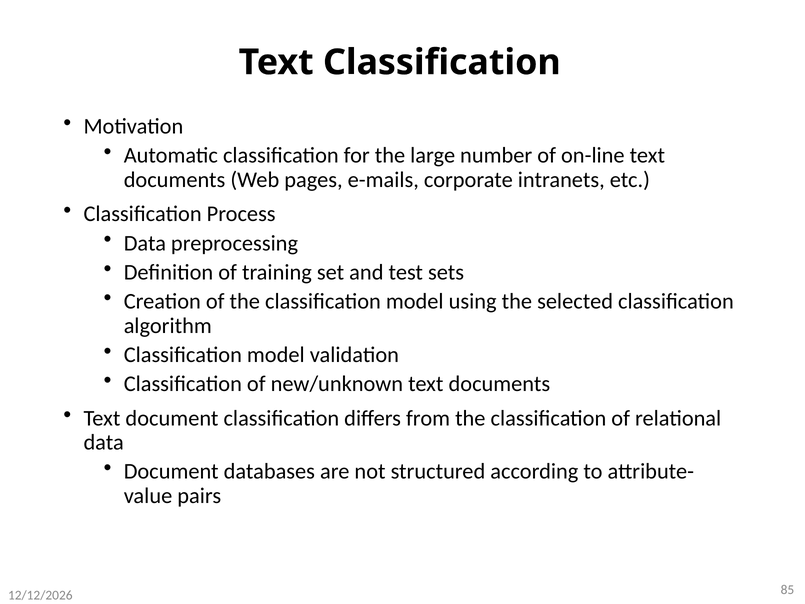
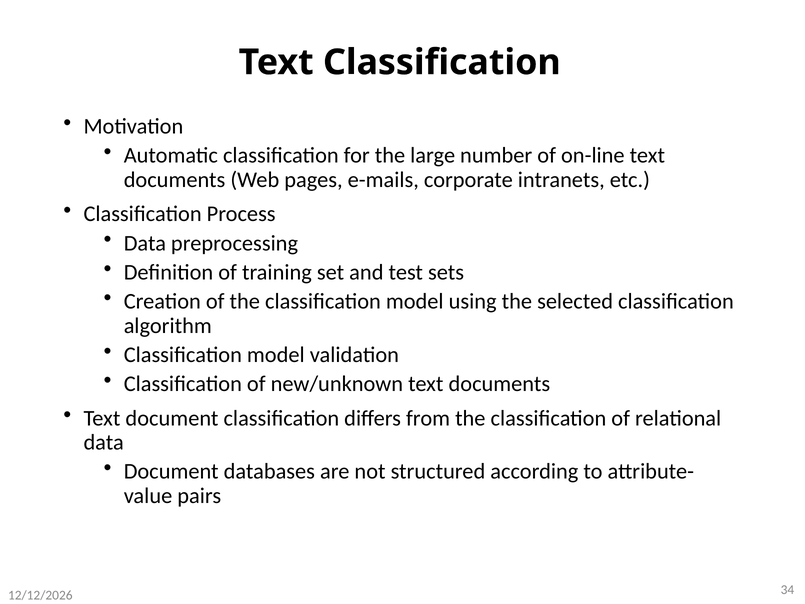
85: 85 -> 34 (787, 590)
